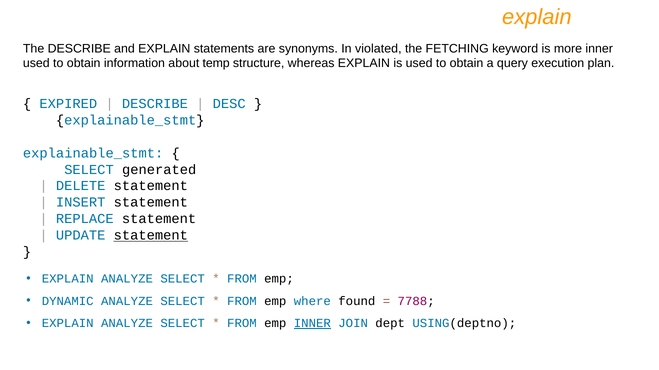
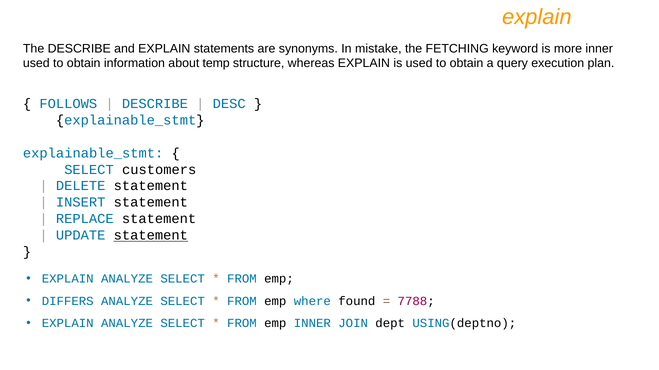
violated: violated -> mistake (378, 49)
EXPIRED: EXPIRED -> FOLLOWS (68, 104)
generated: generated -> customers (159, 170)
DYNAMIC: DYNAMIC -> DIFFERS (68, 302)
INNER underline: present -> none (312, 324)
